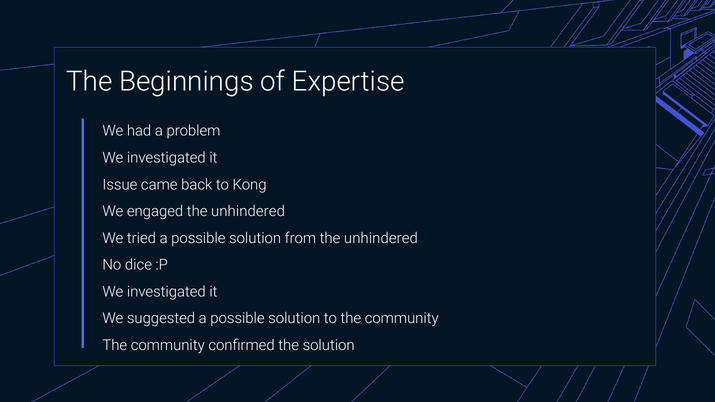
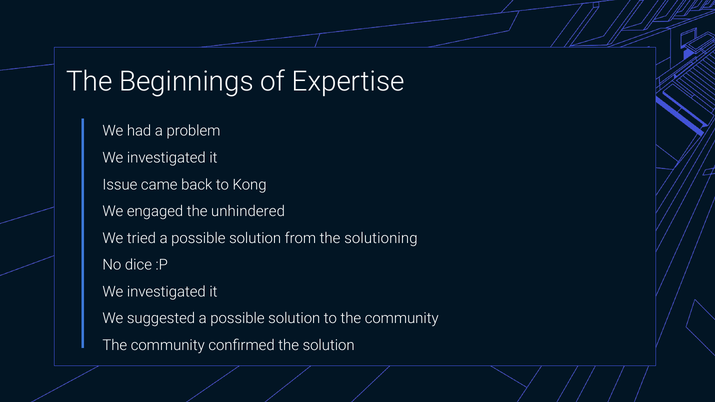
from the unhindered: unhindered -> solutioning (381, 238)
